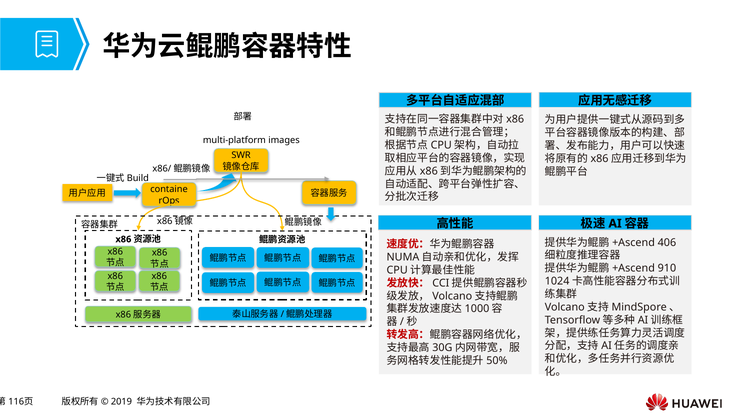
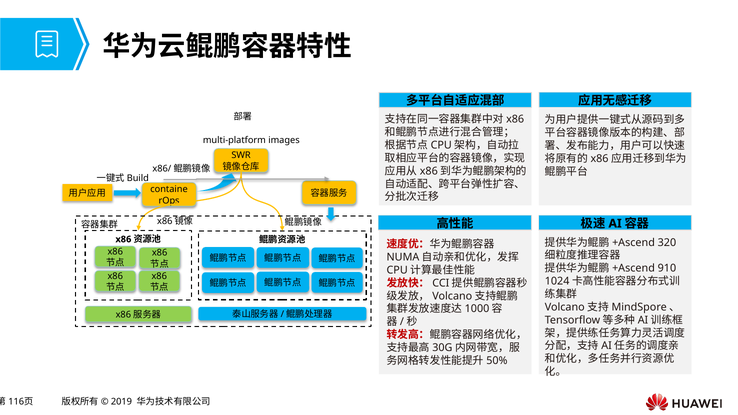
406: 406 -> 320 (667, 243)
